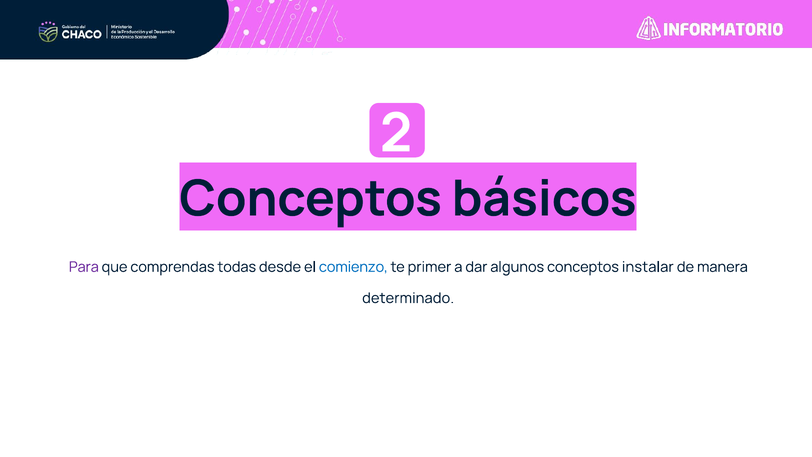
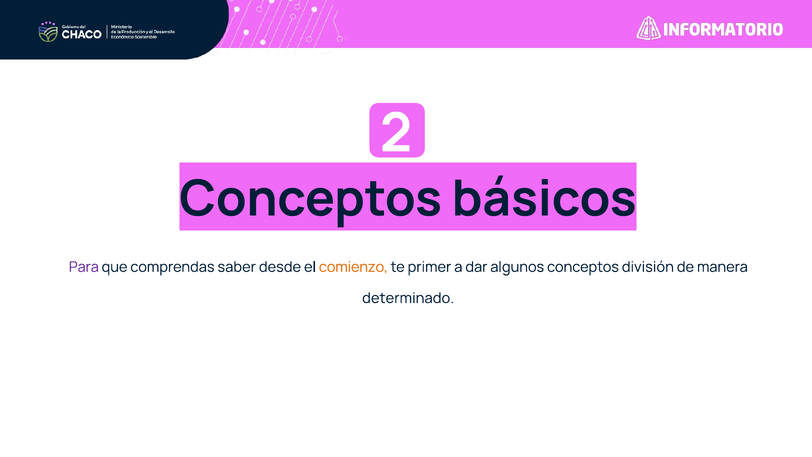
todas: todas -> saber (237, 267)
comienzo colour: blue -> orange (353, 267)
instalar: instalar -> división (648, 267)
